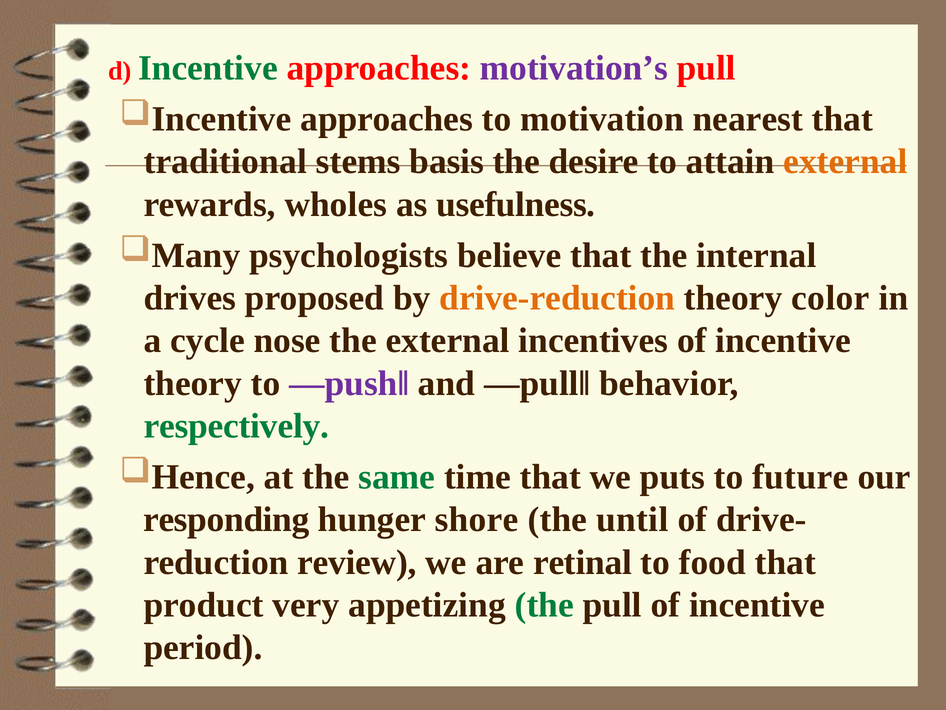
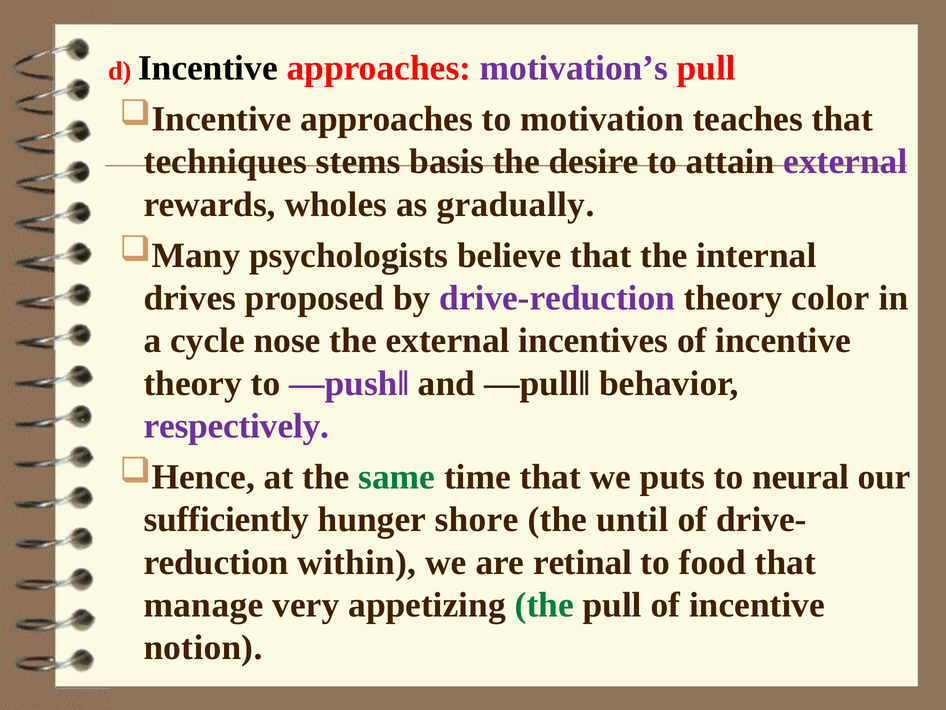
Incentive colour: green -> black (208, 68)
nearest: nearest -> teaches (748, 119)
traditional: traditional -> techniques (225, 162)
external colour: orange -> purple (845, 162)
usefulness: usefulness -> gradually (515, 204)
drive-reduction colour: orange -> purple (557, 298)
respectively colour: green -> purple (236, 426)
future: future -> neural (801, 477)
responding: responding -> sufficiently (226, 519)
review: review -> within (357, 562)
product: product -> manage (203, 604)
period: period -> notion (203, 647)
